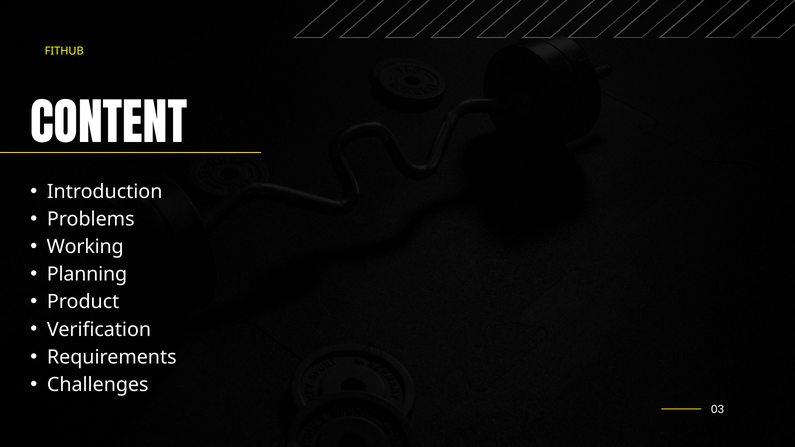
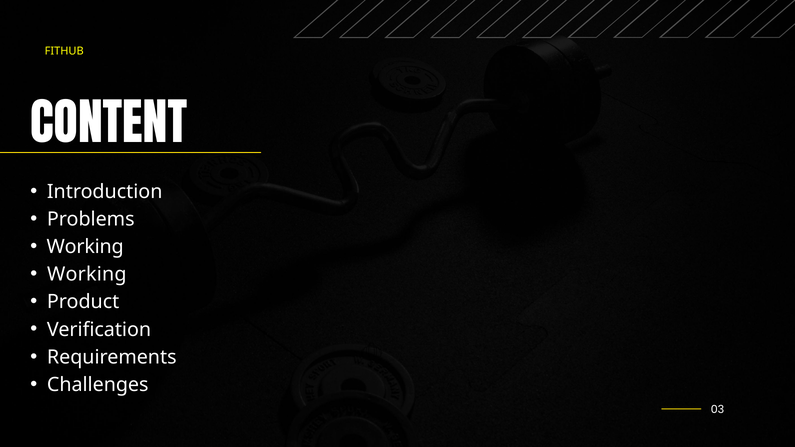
Planning: Planning -> Working (87, 275)
